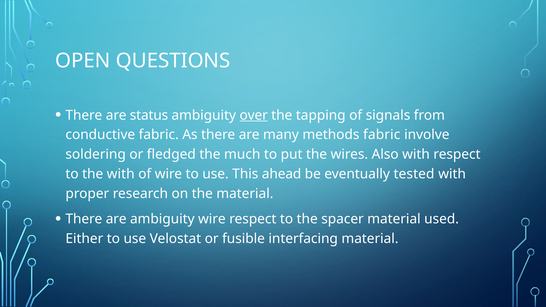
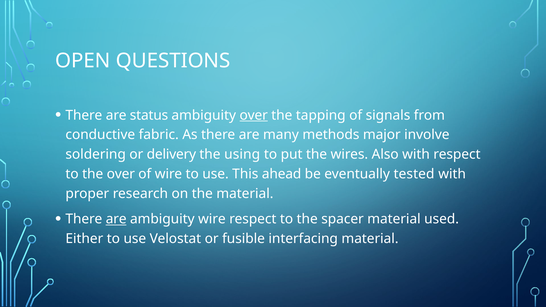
methods fabric: fabric -> major (382, 135)
fledged: fledged -> delivery (171, 155)
much: much -> using (242, 155)
the with: with -> over (121, 174)
are underline: none -> present (116, 219)
